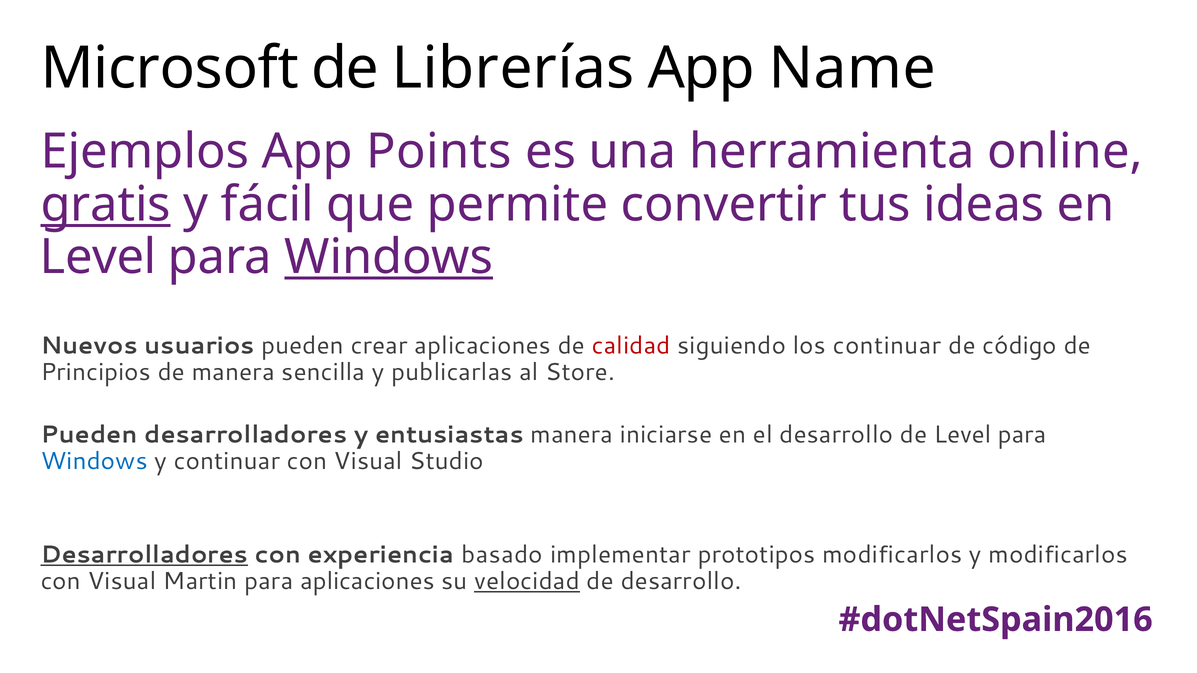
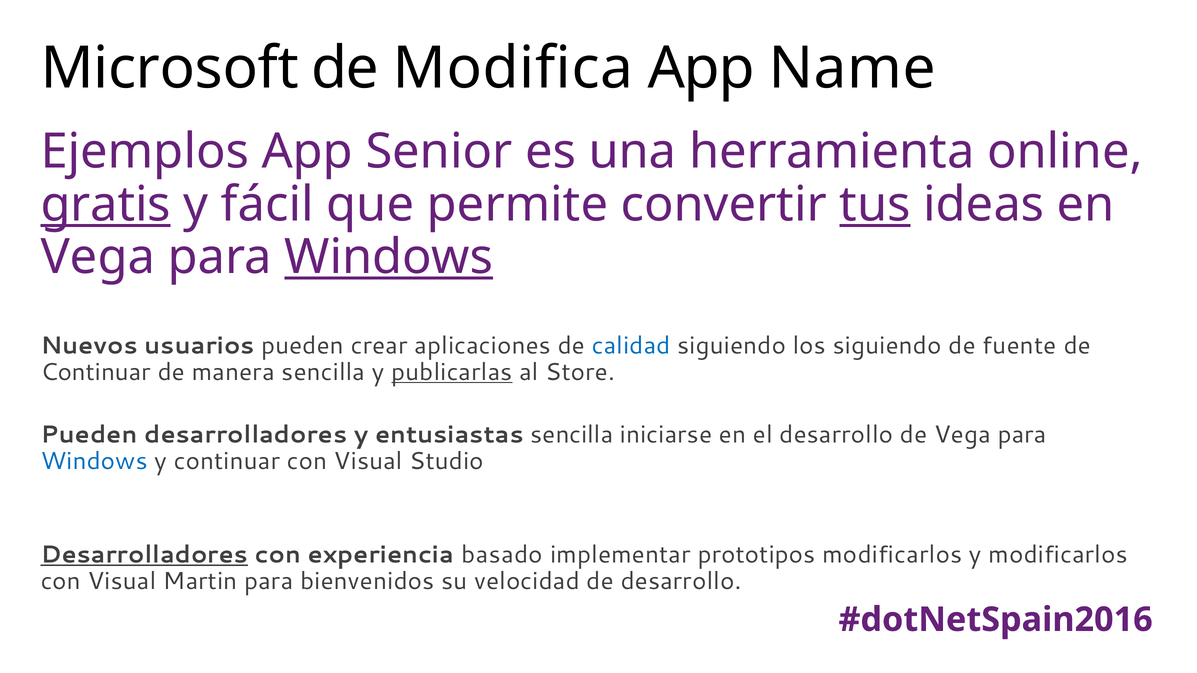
Librerías: Librerías -> Modifica (513, 69)
Points: Points -> Senior (439, 152)
tus underline: none -> present (875, 204)
Level: Level -> Vega (98, 257)
calidad colour: red -> blue (631, 346)
los continuar: continuar -> siguiendo (887, 346)
código: código -> fuente (1020, 346)
Principios: Principios -> Continuar (96, 372)
publicarlas underline: none -> present (452, 372)
entusiastas manera: manera -> sencilla (572, 435)
de Level: Level -> Vega (962, 435)
para aplicaciones: aplicaciones -> bienvenidos (367, 581)
velocidad underline: present -> none (527, 581)
